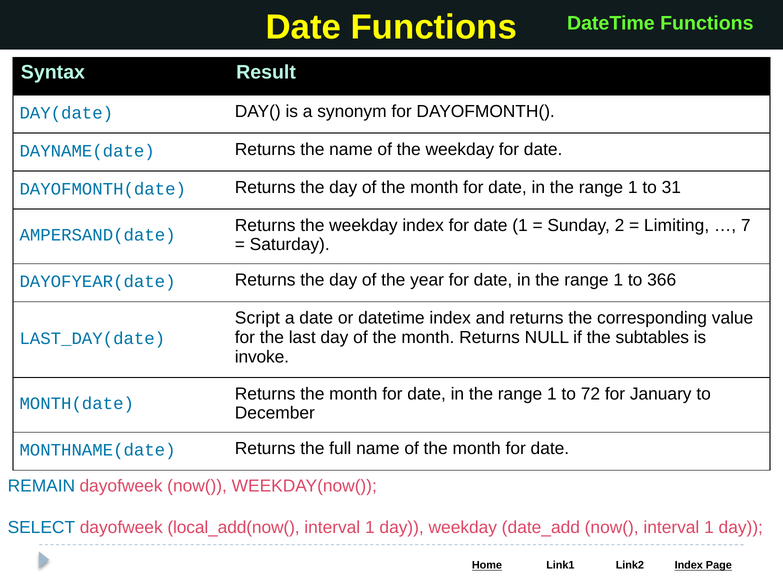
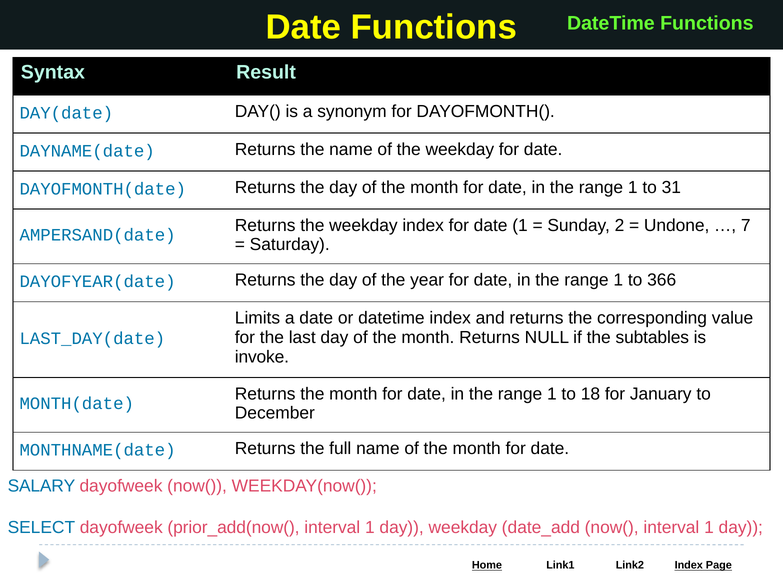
Limiting: Limiting -> Undone (677, 225)
Script: Script -> Limits (257, 318)
72: 72 -> 18 (590, 393)
REMAIN: REMAIN -> SALARY (41, 485)
local_add(now(: local_add(now( -> prior_add(now( (233, 527)
